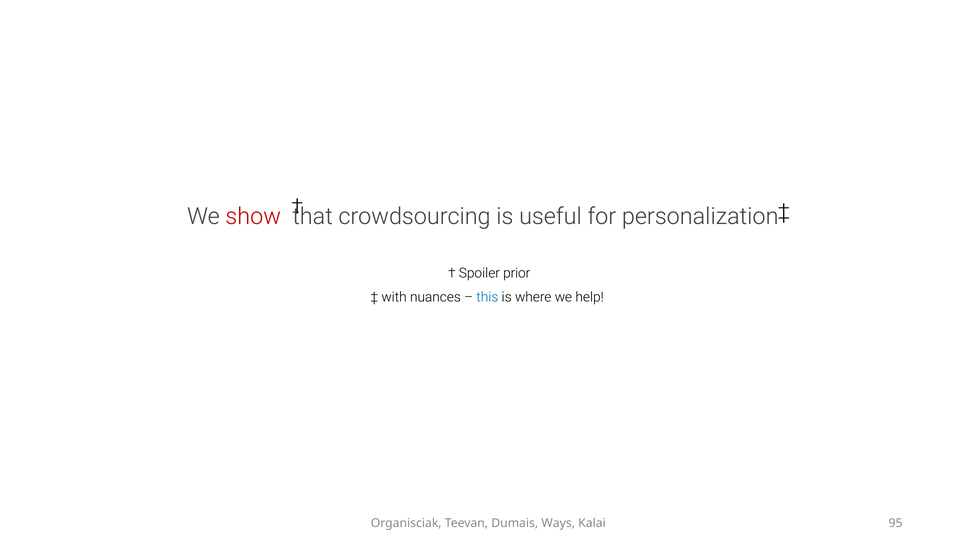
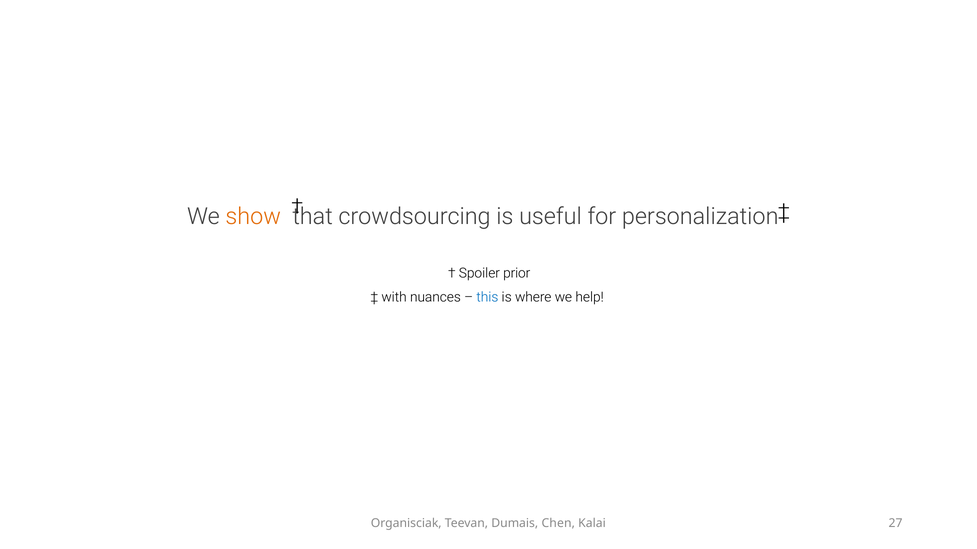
show colour: red -> orange (253, 217)
Ways: Ways -> Chen (558, 524)
95: 95 -> 27 (896, 524)
